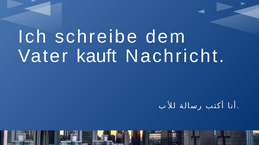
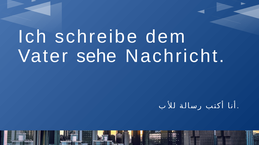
kauft: kauft -> sehe (97, 56)
